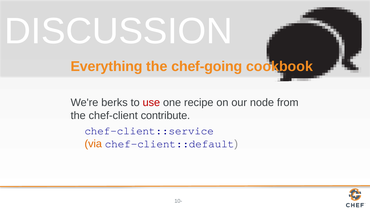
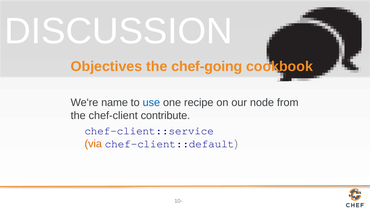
Everything: Everything -> Objectives (106, 66)
berks: berks -> name (115, 103)
use colour: red -> blue (151, 103)
